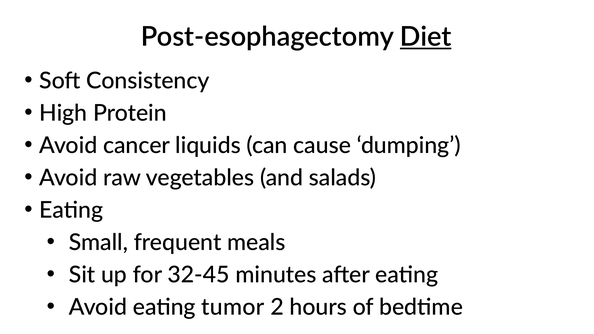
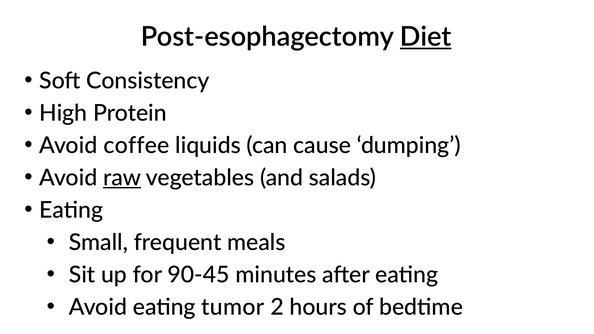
cancer: cancer -> coffee (136, 146)
raw underline: none -> present (122, 178)
32-45: 32-45 -> 90-45 (199, 275)
